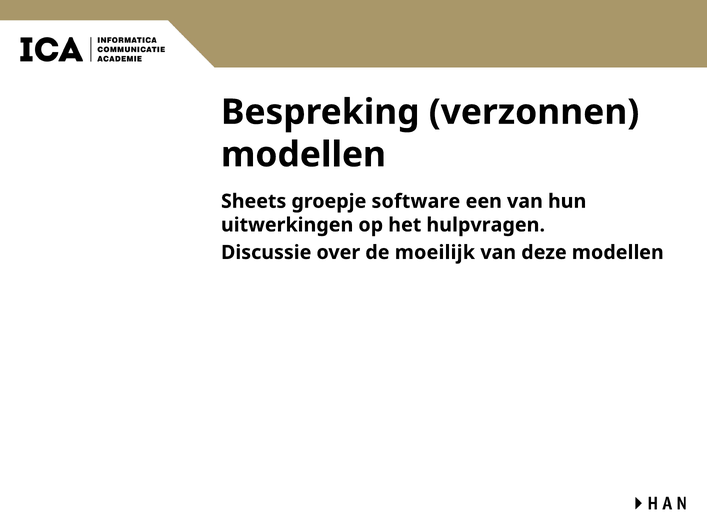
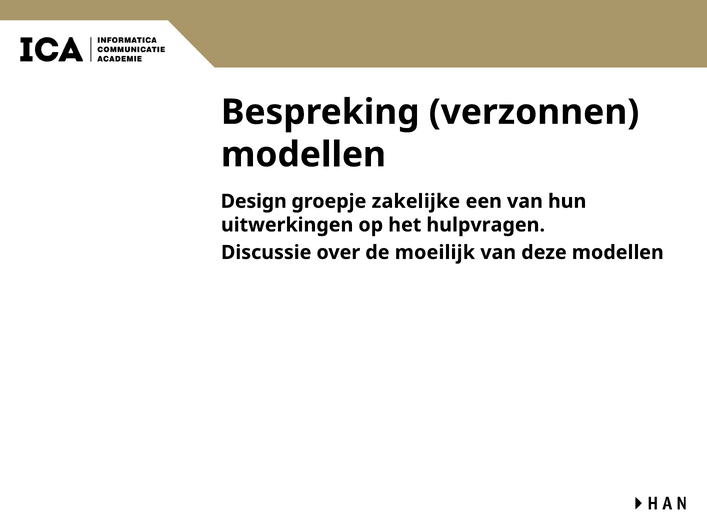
Sheets: Sheets -> Design (254, 201)
software: software -> zakelijke (416, 201)
